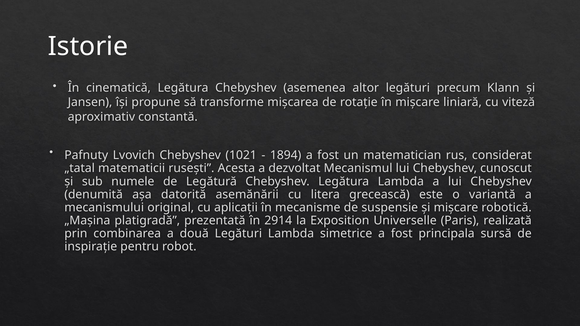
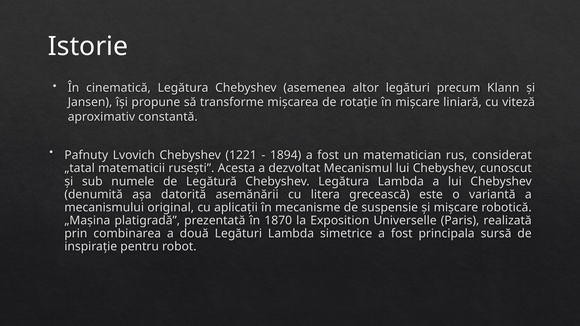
1021: 1021 -> 1221 (241, 155)
2914: 2914 -> 1870 (278, 221)
